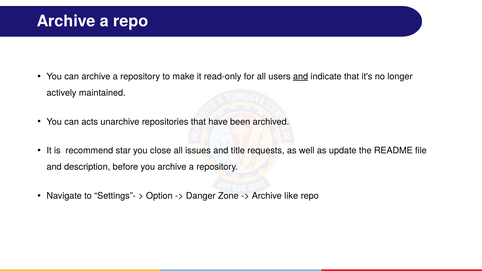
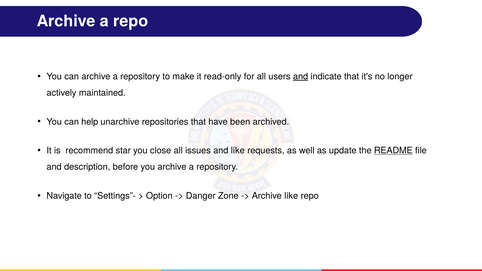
acts: acts -> help (90, 122)
and title: title -> like (238, 151)
README underline: none -> present (393, 151)
